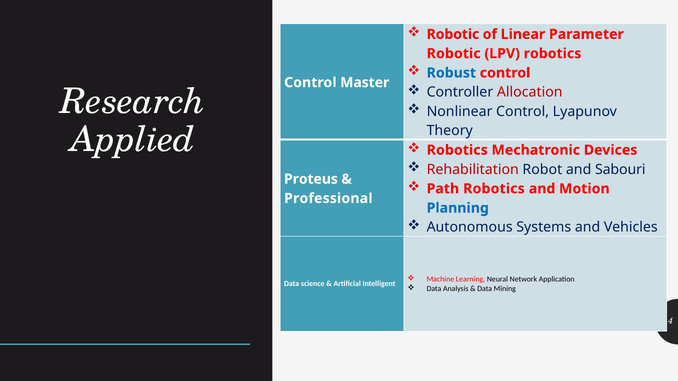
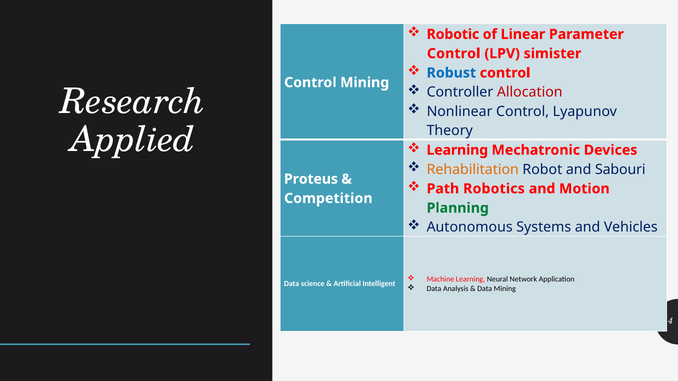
Robotic: Robotic -> Control (454, 54)
LPV robotics: robotics -> simister (552, 54)
Control Master: Master -> Mining (365, 83)
Robotics: Robotics -> Learning (457, 150)
Rehabilitation colour: red -> orange (473, 170)
Professional: Professional -> Competition (328, 199)
Planning colour: blue -> green (458, 208)
